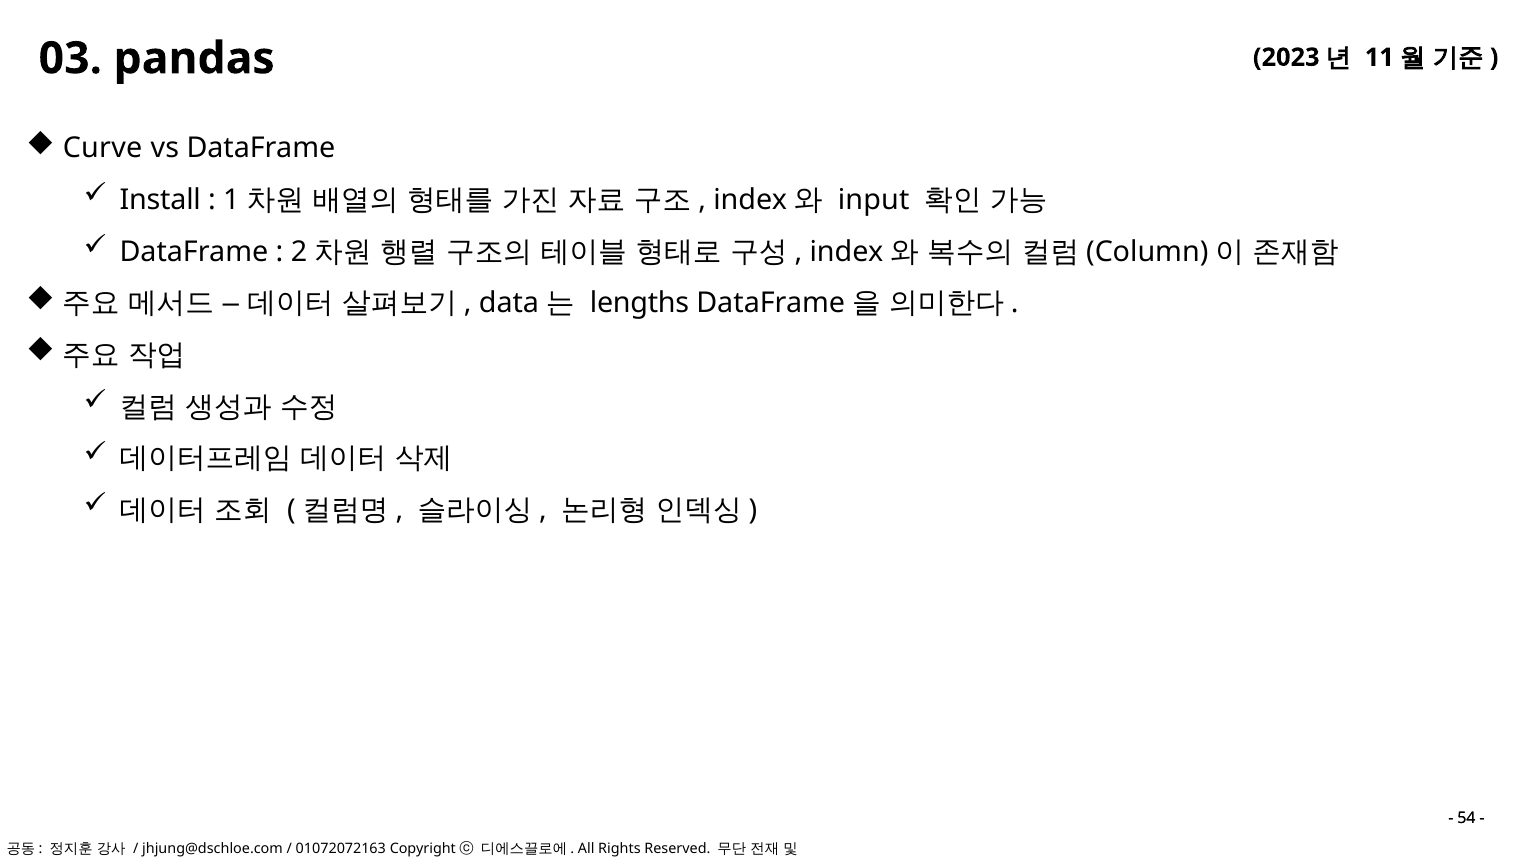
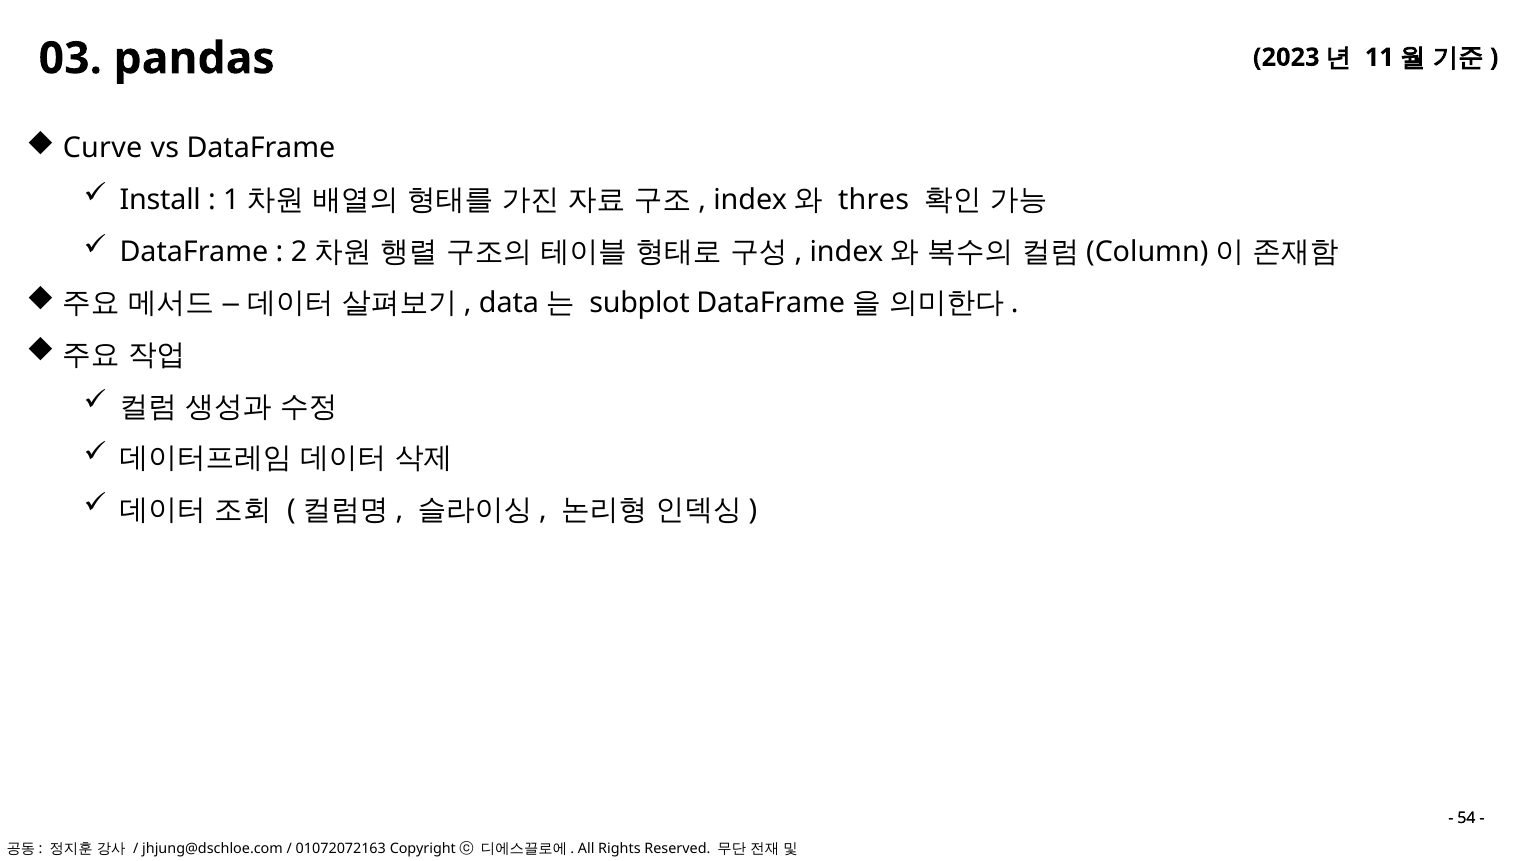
input: input -> thres (874, 200)
lengths: lengths -> subplot (640, 303)
